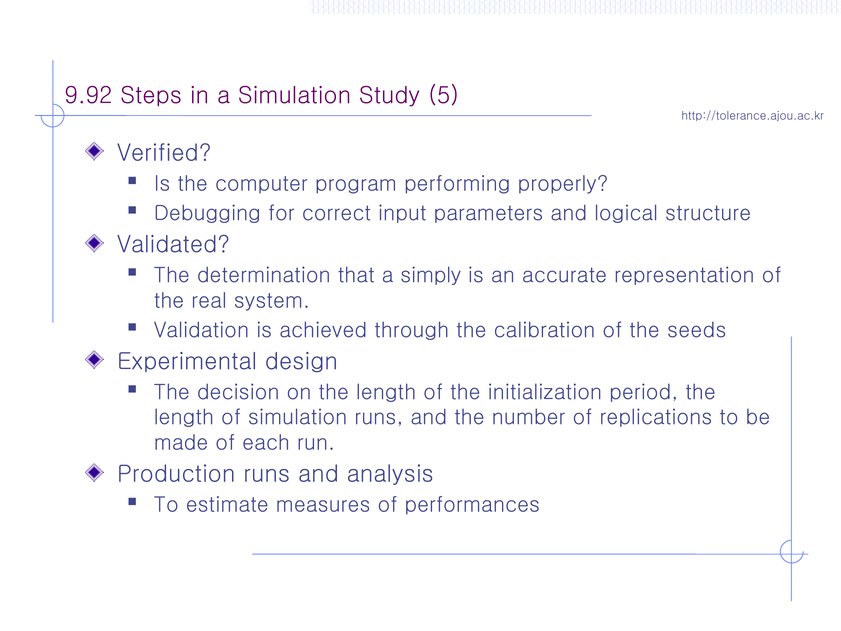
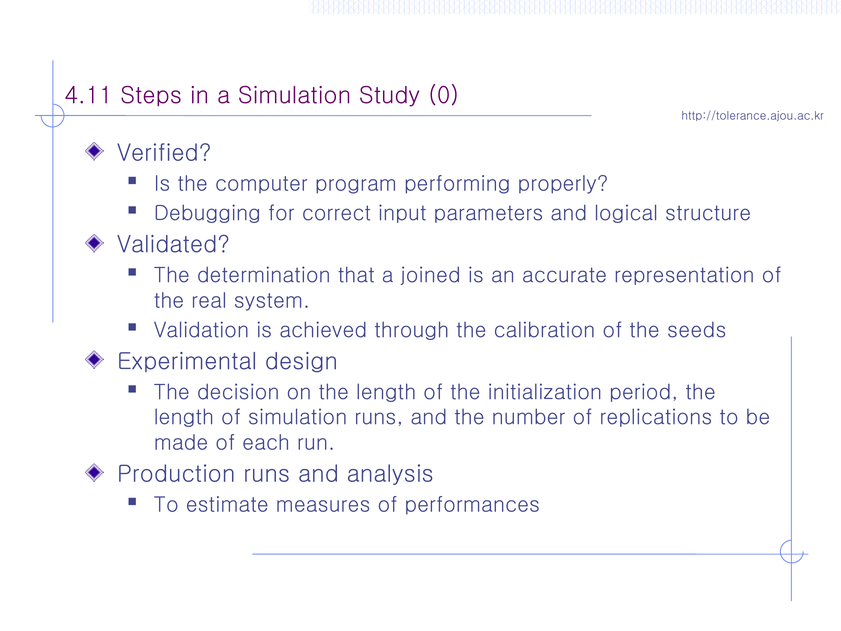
9.92: 9.92 -> 4.11 (88, 95)
5: 5 -> 0 (444, 95)
simply: simply -> joined (431, 275)
